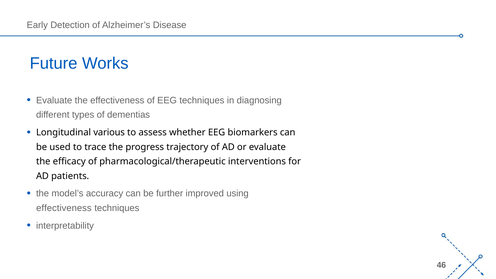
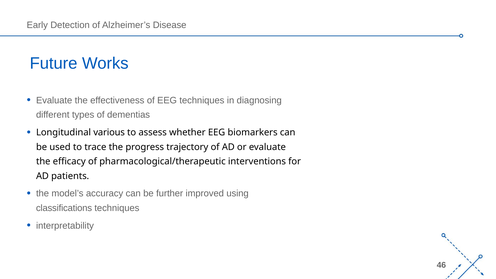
effectiveness: effectiveness -> classifications (64, 208)
